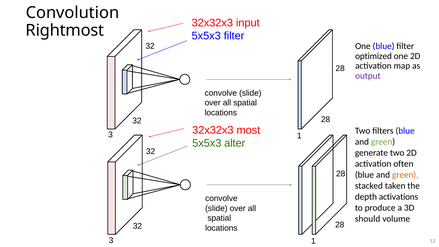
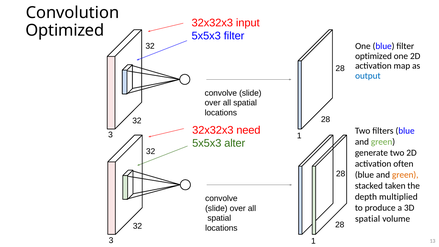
Rightmost: Rightmost -> Optimized (65, 30)
output colour: purple -> blue (368, 76)
most: most -> need (248, 130)
activations: activations -> multiplied (398, 197)
should: should -> spatial (368, 219)
